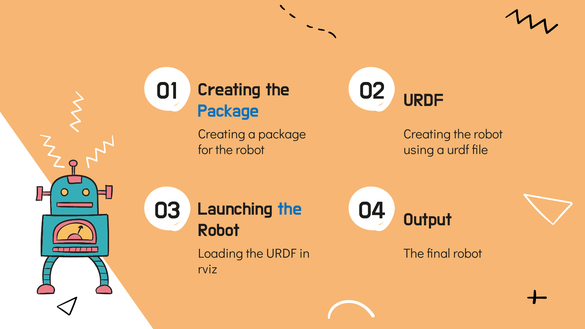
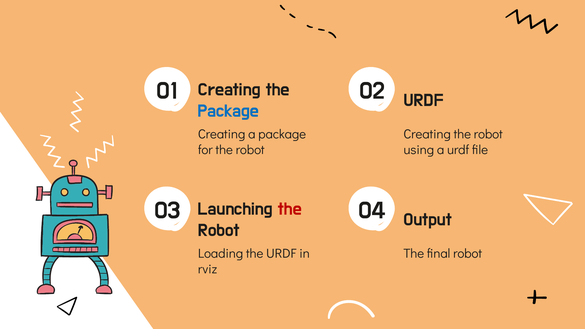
the colour: blue -> red (290, 209)
